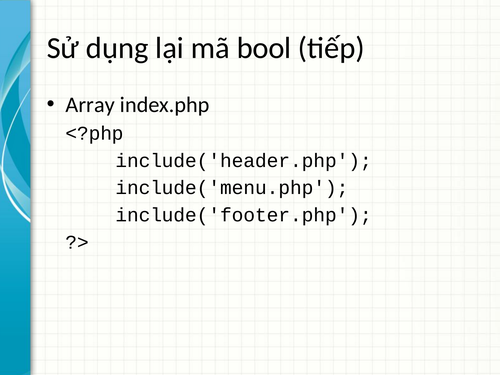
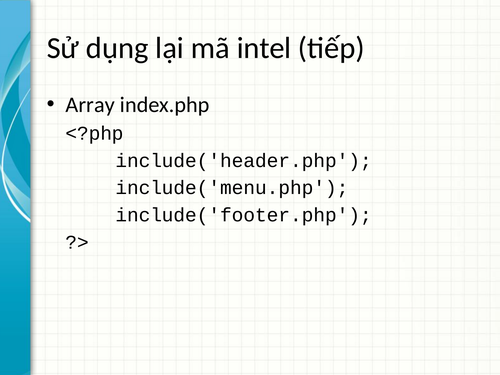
bool: bool -> intel (264, 48)
